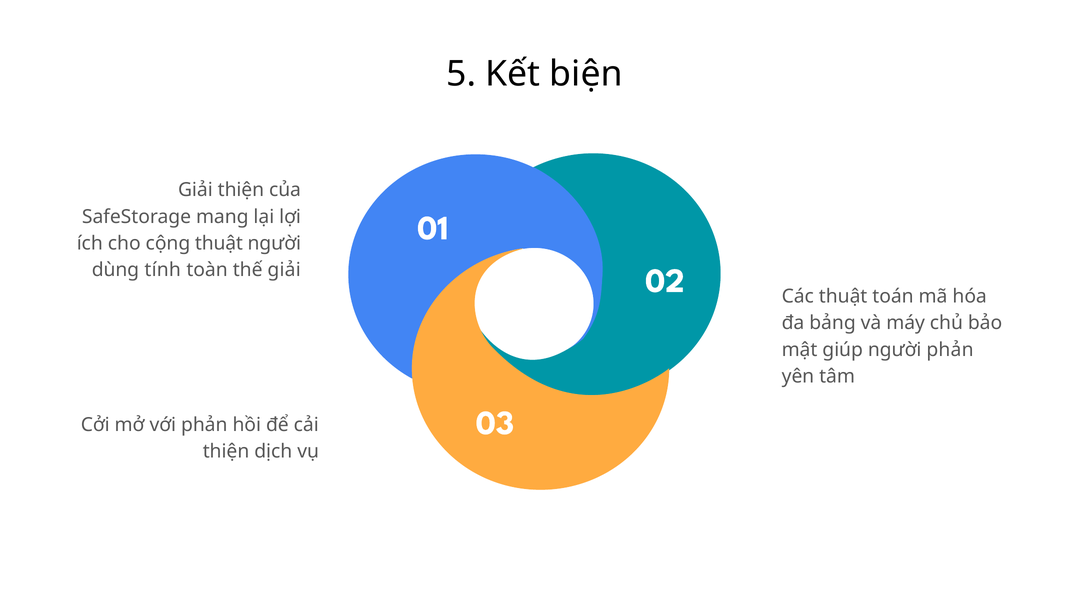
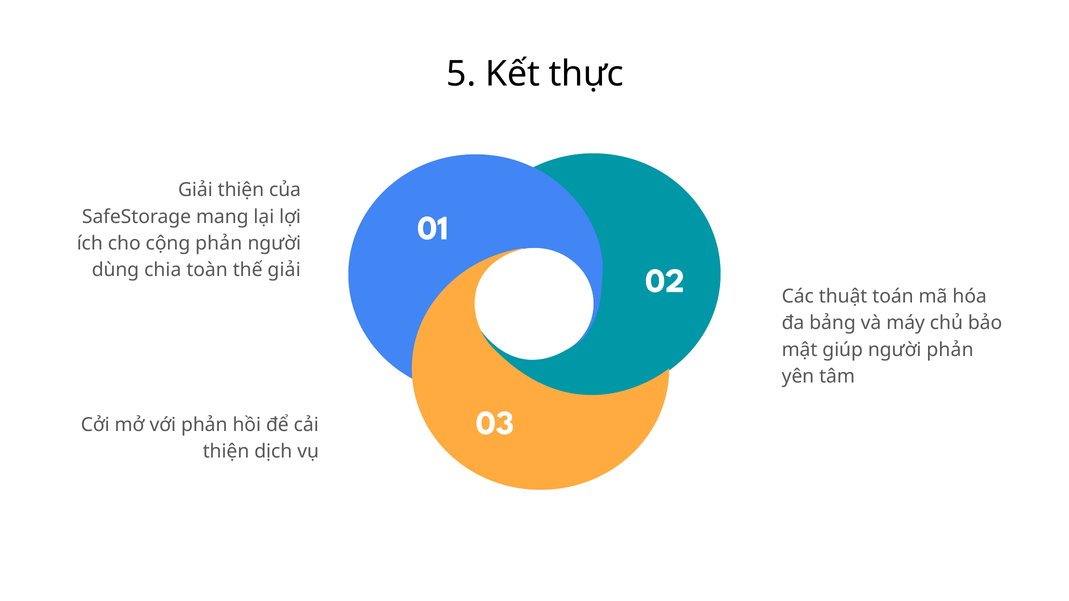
biện: biện -> thực (586, 74)
cộng thuật: thuật -> phản (219, 243)
tính: tính -> chia (163, 270)
